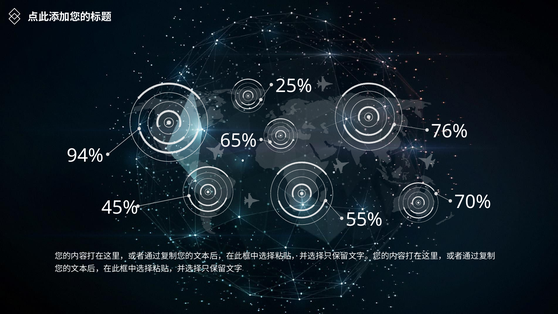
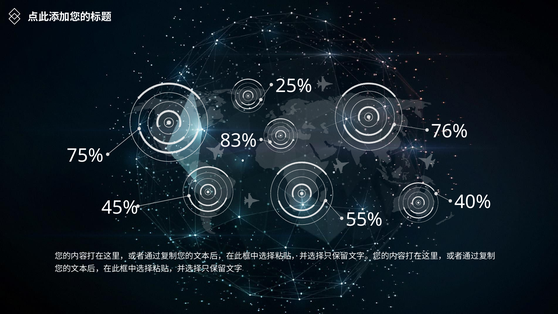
65%: 65% -> 83% (239, 141)
94%: 94% -> 75% (85, 155)
70%: 70% -> 40% (473, 202)
